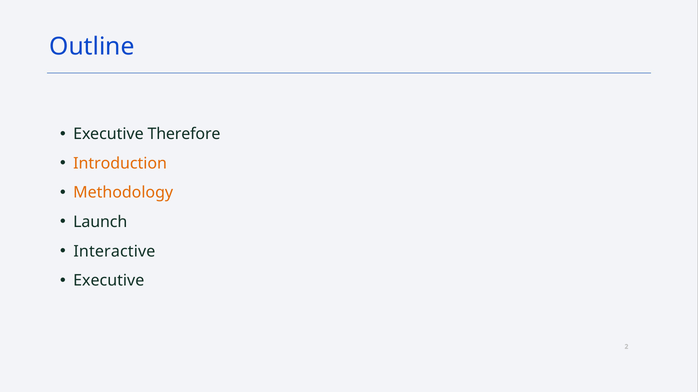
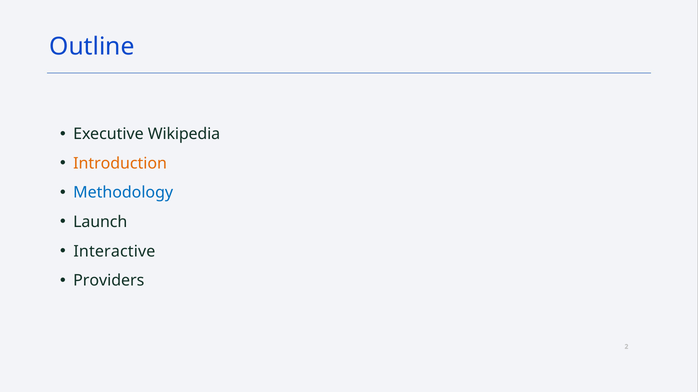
Therefore: Therefore -> Wikipedia (184, 134)
Methodology colour: orange -> blue (123, 193)
Executive: Executive -> Providers (109, 281)
